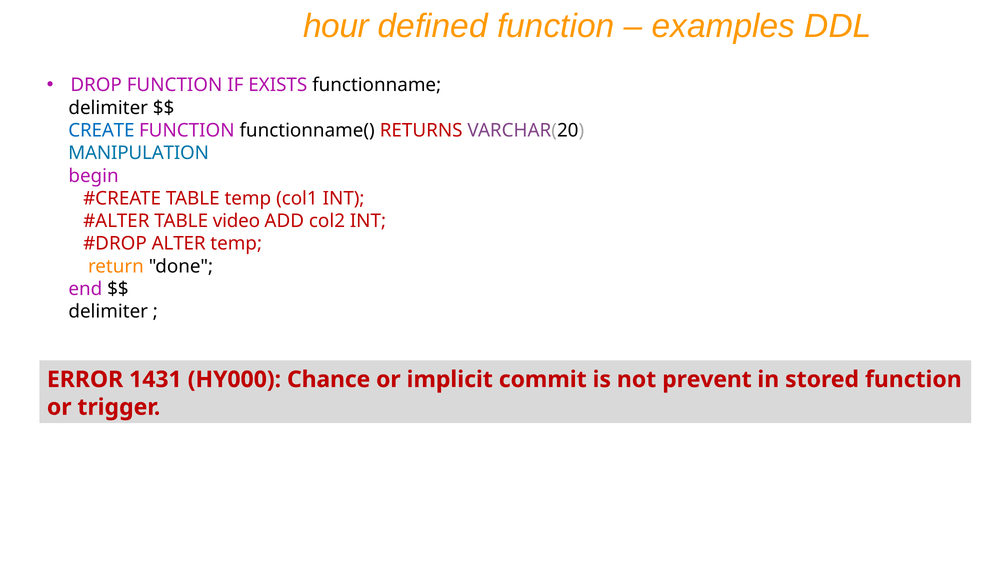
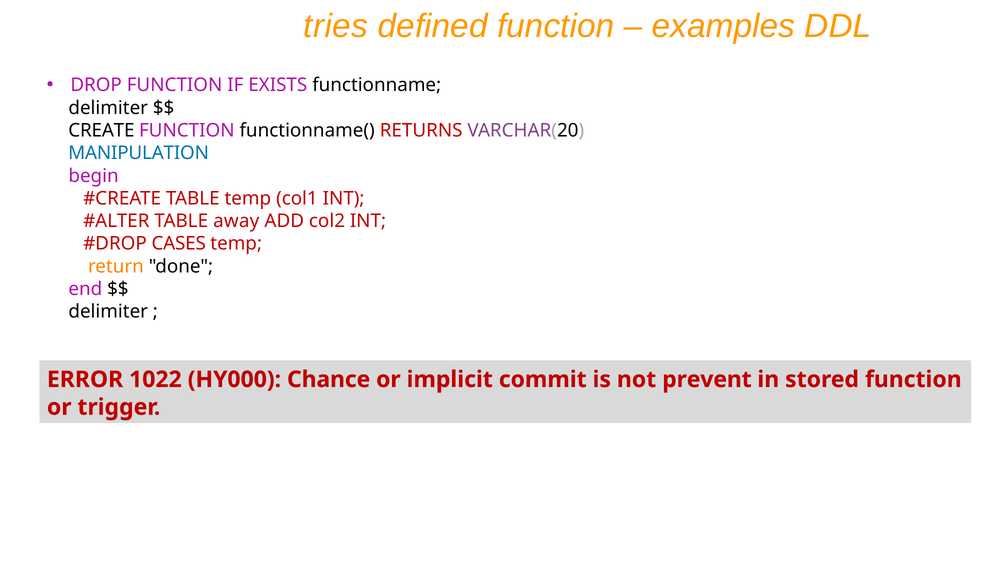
hour: hour -> tries (336, 26)
CREATE colour: blue -> black (101, 130)
video: video -> away (236, 221)
ALTER: ALTER -> CASES (179, 243)
1431: 1431 -> 1022 (155, 379)
